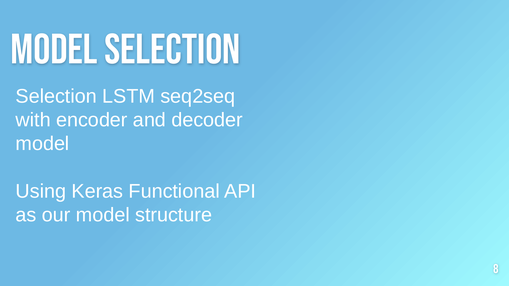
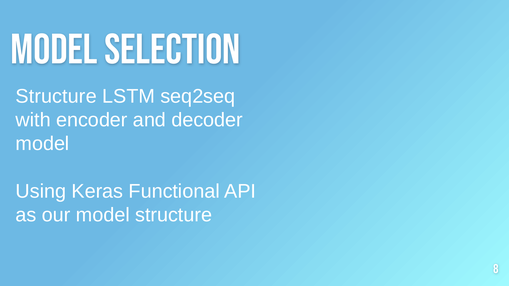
Selection: Selection -> Structure (56, 96)
